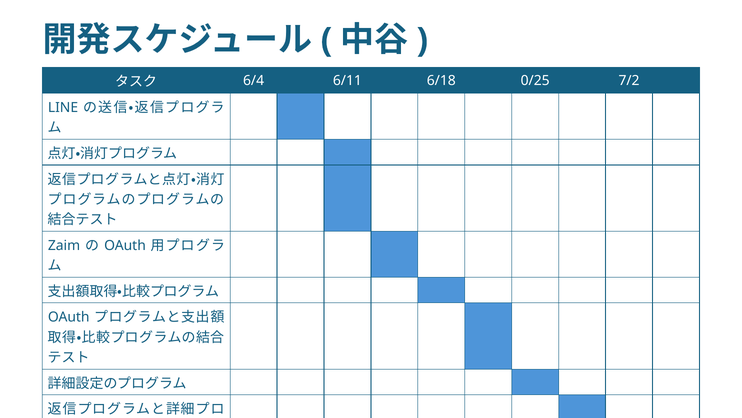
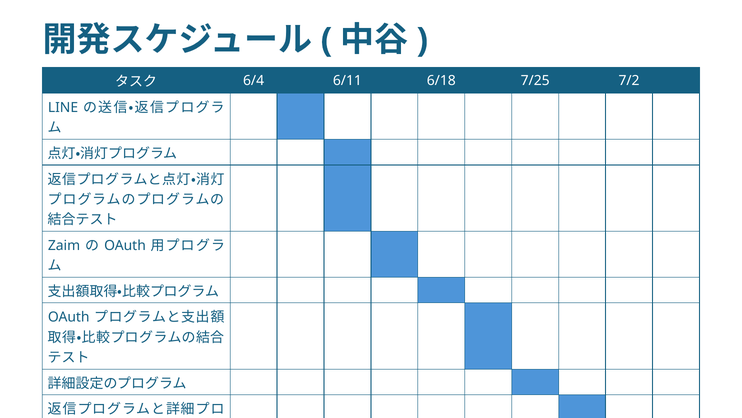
0/25: 0/25 -> 7/25 (535, 80)
